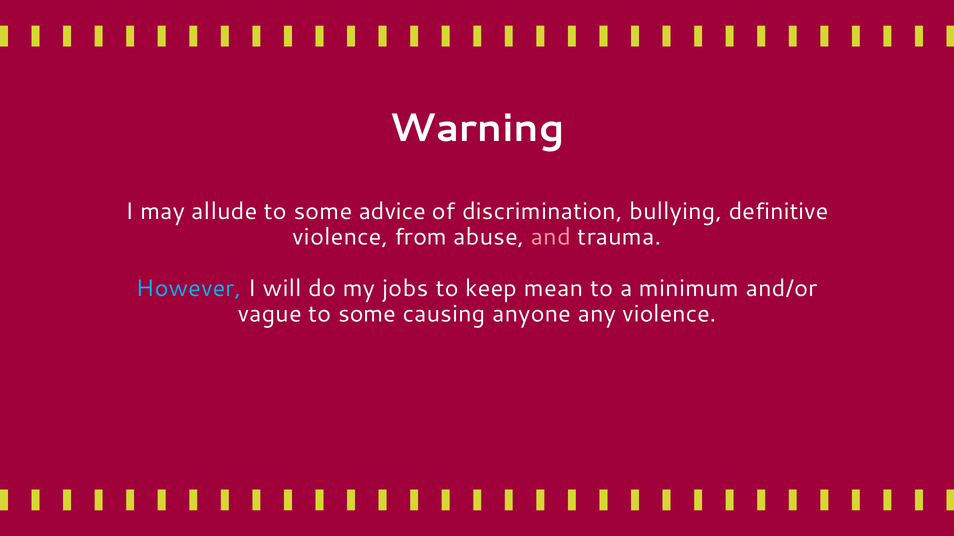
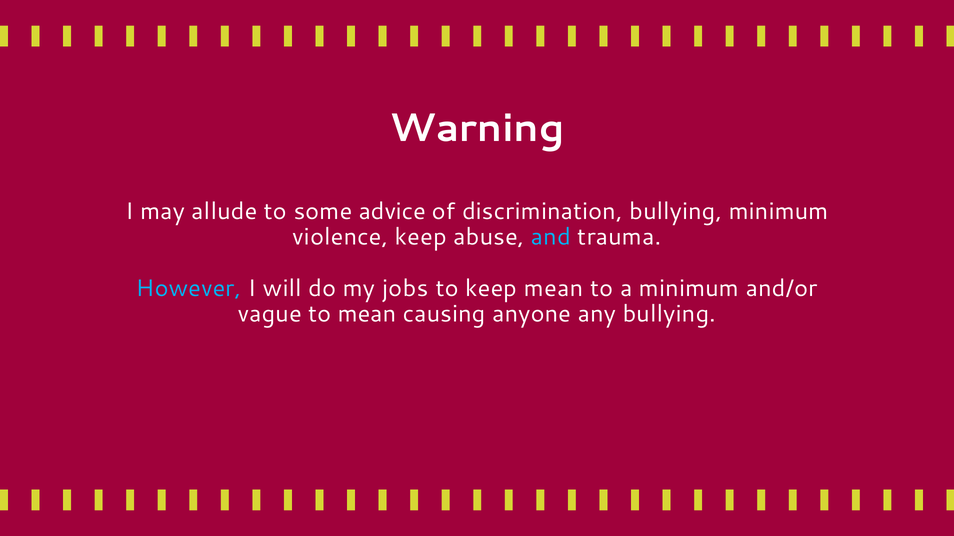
bullying definitive: definitive -> minimum (779, 211)
violence from: from -> keep (421, 237)
and colour: pink -> light blue (551, 237)
vague to some: some -> mean (367, 314)
any violence: violence -> bullying (669, 314)
